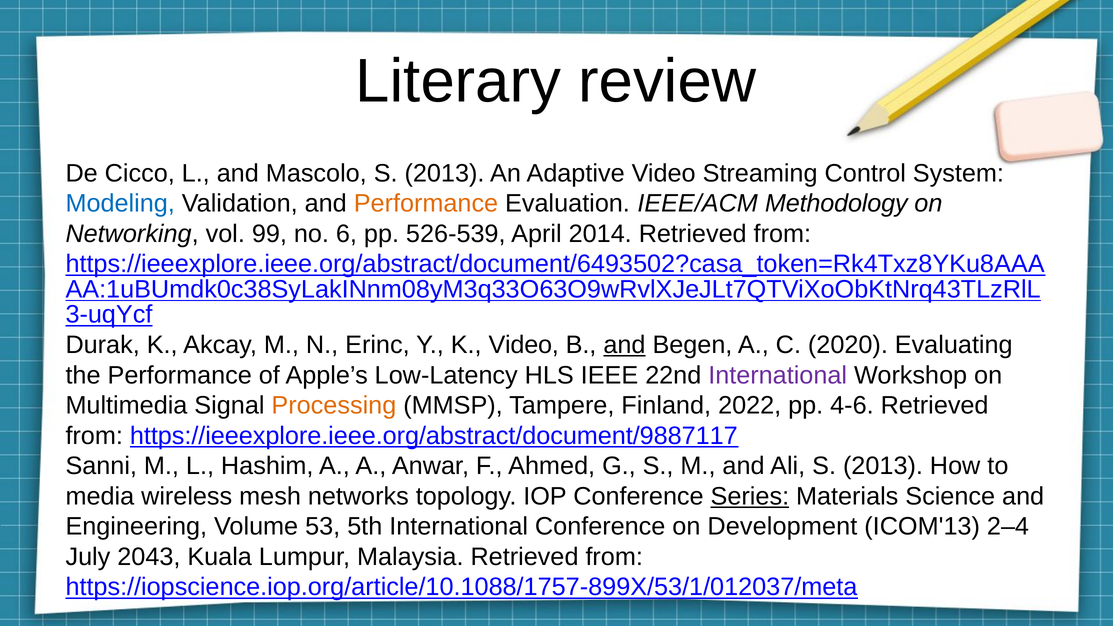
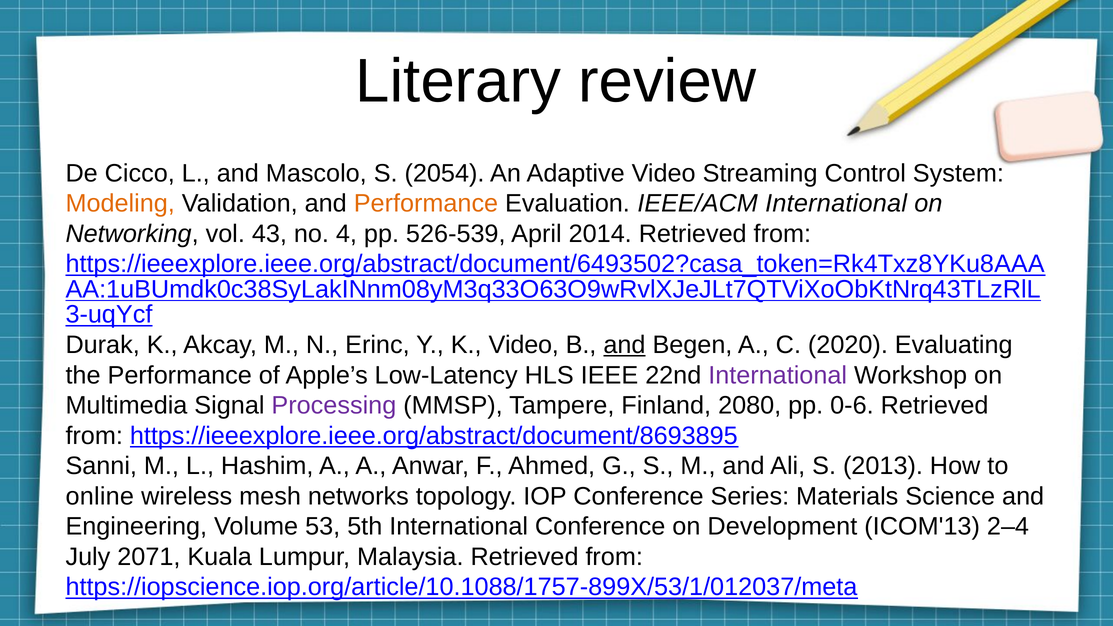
Mascolo S 2013: 2013 -> 2054 (444, 173)
Modeling colour: blue -> orange (120, 204)
IEEE/ACM Methodology: Methodology -> International (836, 204)
99: 99 -> 43 (269, 234)
6: 6 -> 4 (346, 234)
Processing colour: orange -> purple (334, 406)
2022: 2022 -> 2080 (750, 406)
4-6: 4-6 -> 0-6 (852, 406)
https://ieeexplore.ieee.org/abstract/document/9887117: https://ieeexplore.ieee.org/abstract/document/9887117 -> https://ieeexplore.ieee.org/abstract/document/8693895 (434, 436)
media: media -> online (100, 496)
Series underline: present -> none (750, 496)
2043: 2043 -> 2071 (149, 557)
